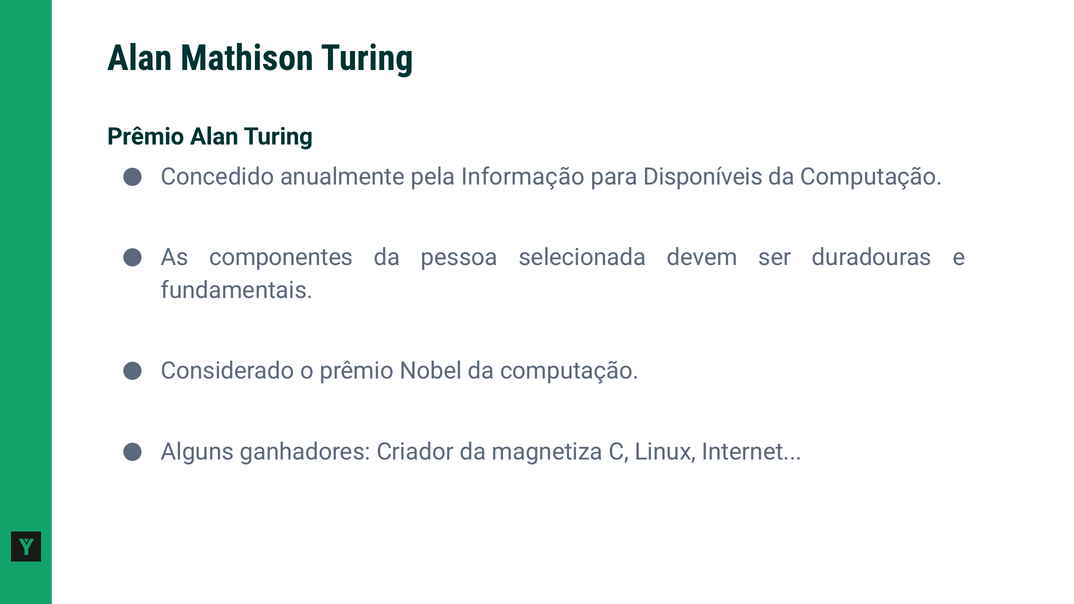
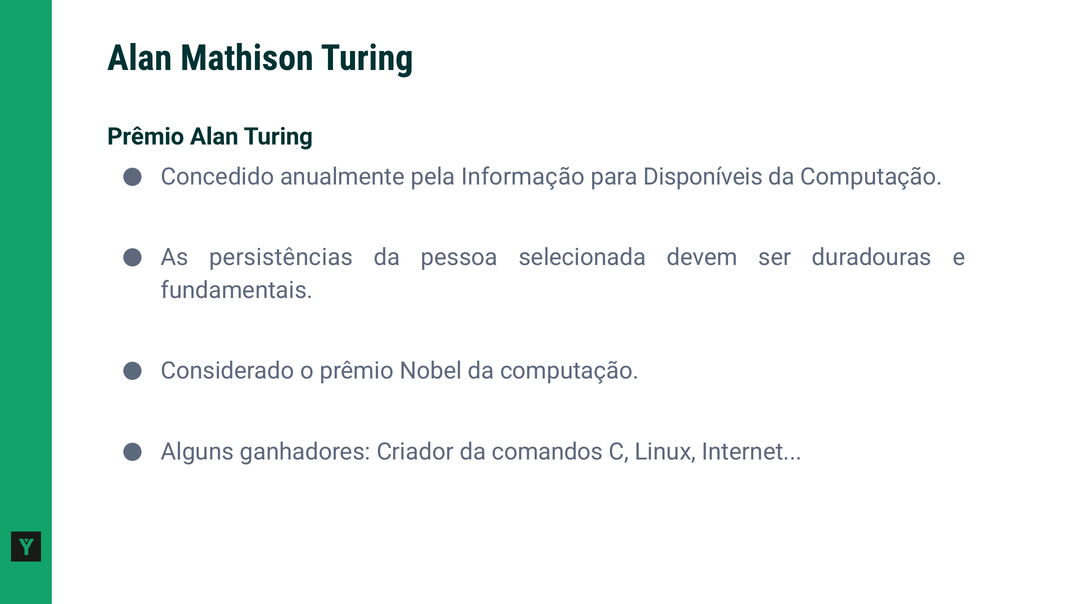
componentes: componentes -> persistências (281, 258)
magnetiza: magnetiza -> comandos (547, 452)
